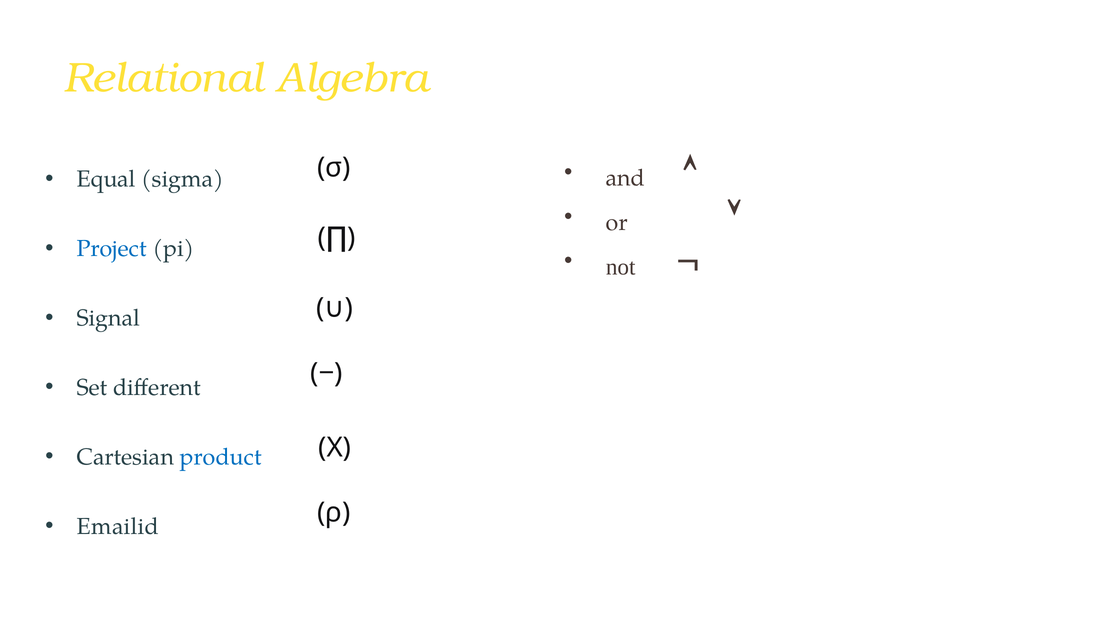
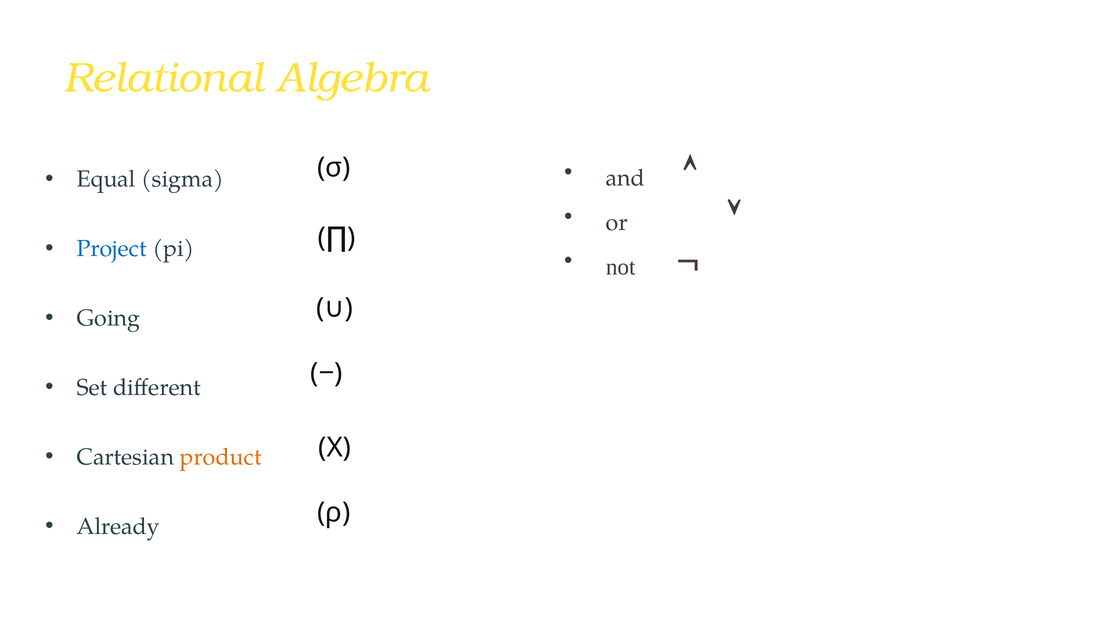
Signal: Signal -> Going (108, 318)
product colour: blue -> orange (221, 457)
Emailid: Emailid -> Already (118, 527)
